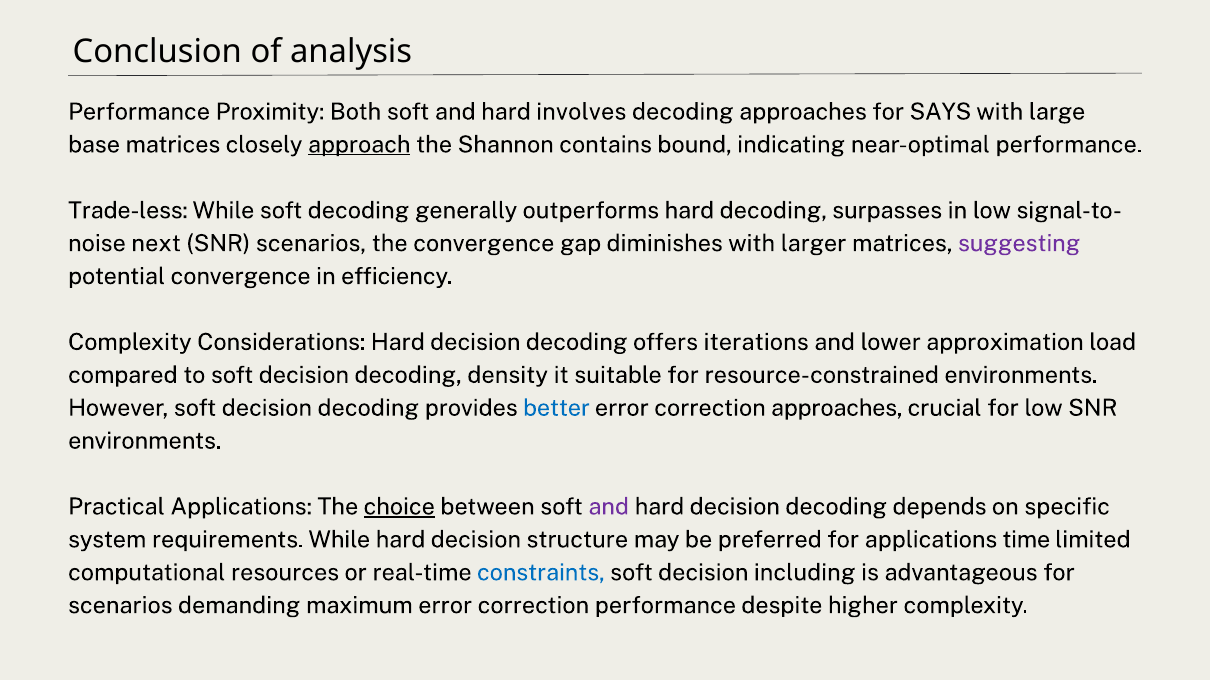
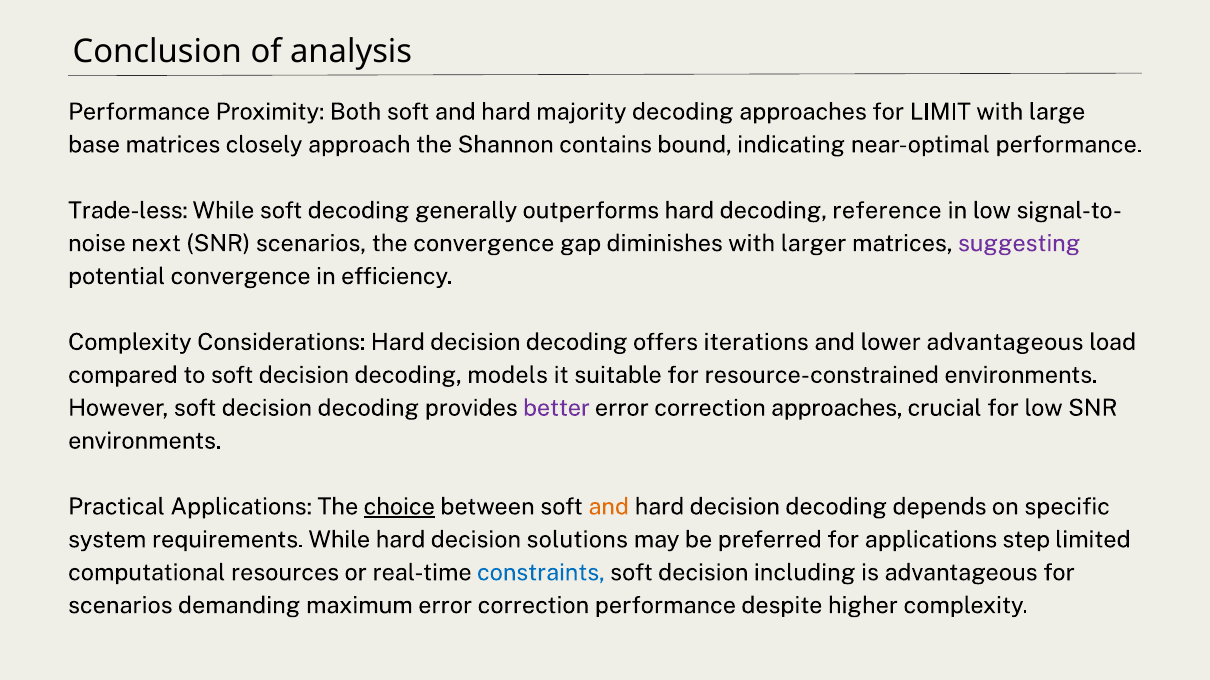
involves: involves -> majority (581, 112)
SAYS: SAYS -> LIMIT (940, 112)
approach underline: present -> none (359, 145)
surpasses: surpasses -> reference (887, 211)
lower approximation: approximation -> advantageous (1005, 342)
density: density -> models (508, 375)
better colour: blue -> purple (557, 408)
and colour: purple -> orange (609, 507)
structure: structure -> solutions (577, 540)
time: time -> step (1026, 540)
